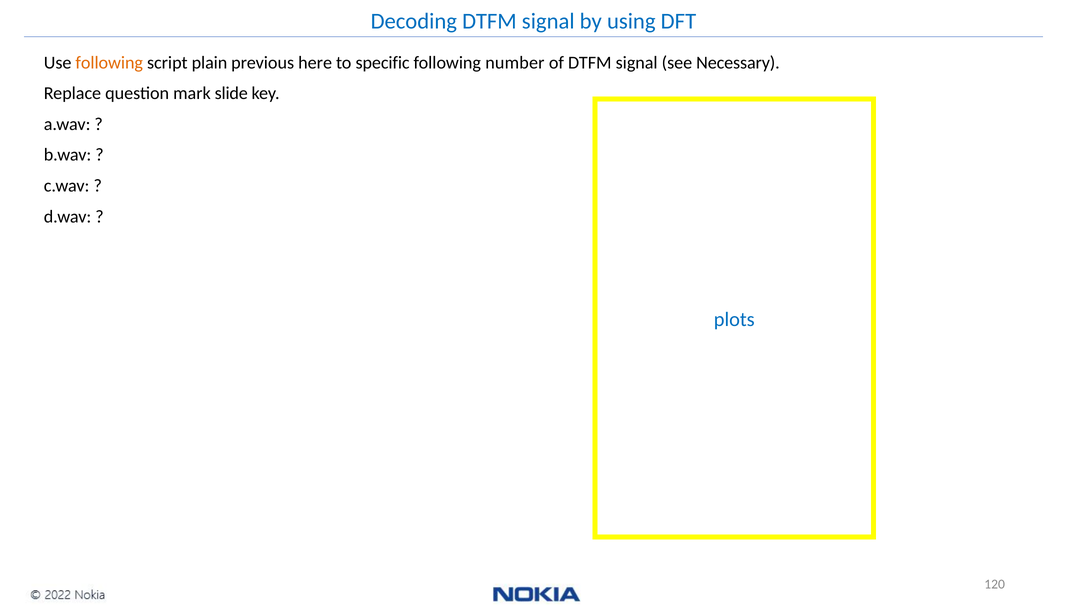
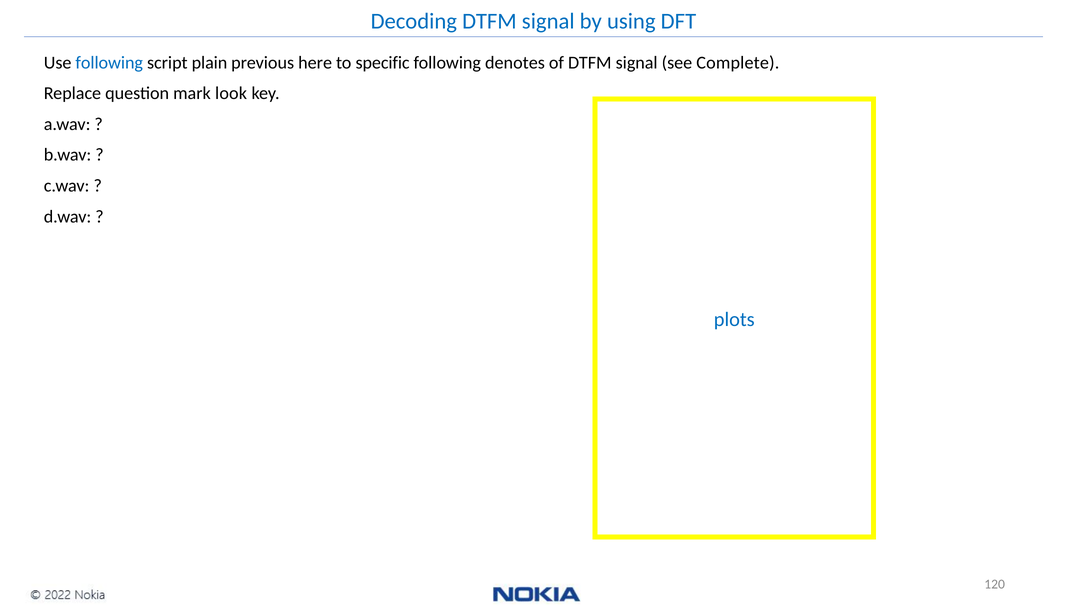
following colour: orange -> blue (109, 63)
number: number -> denotes (515, 63)
Necessary: Necessary -> Complete (738, 63)
slide: slide -> look (231, 93)
